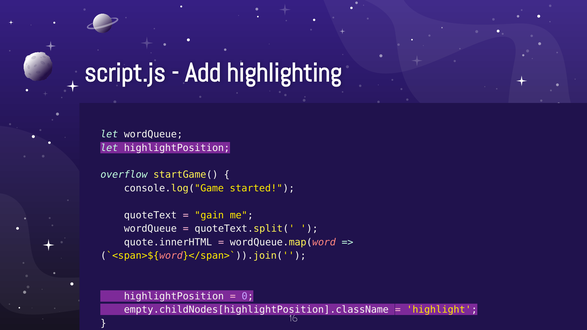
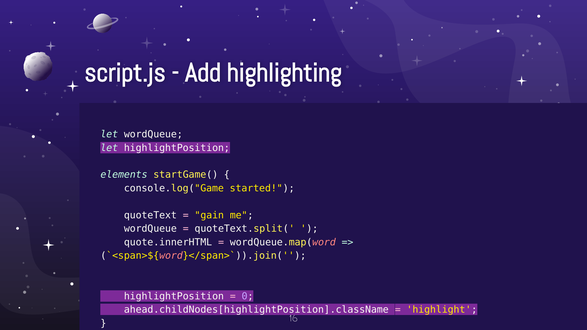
overflow: overflow -> elements (124, 175)
empty.childNodes[highlightPosition].className: empty.childNodes[highlightPosition].className -> ahead.childNodes[highlightPosition].className (256, 310)
